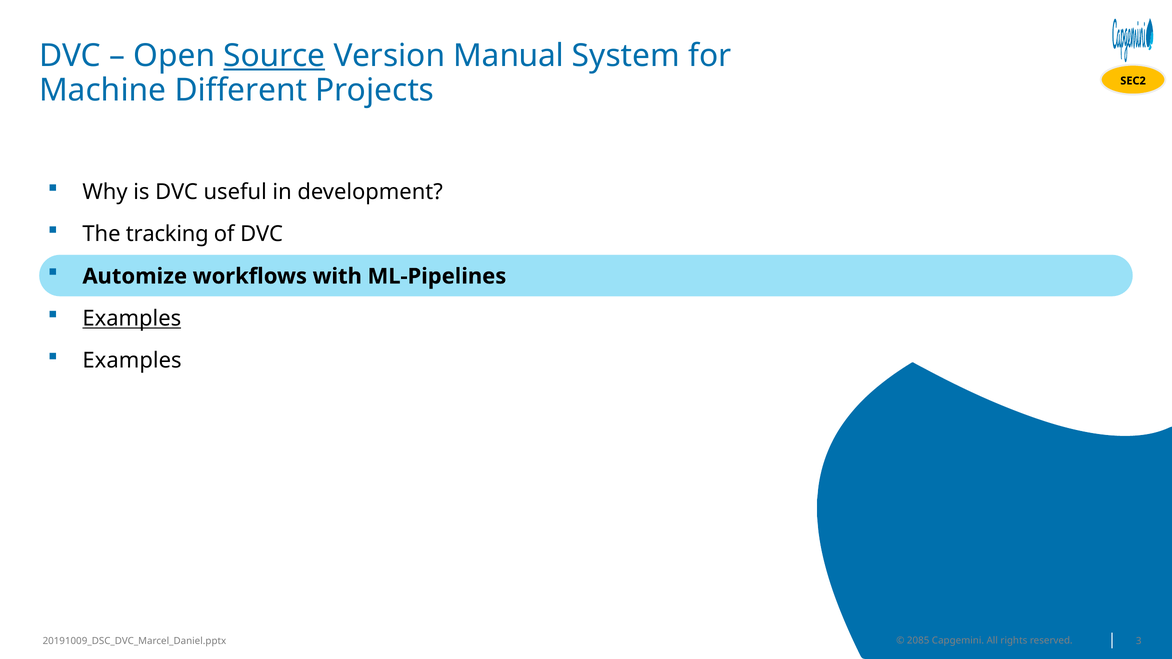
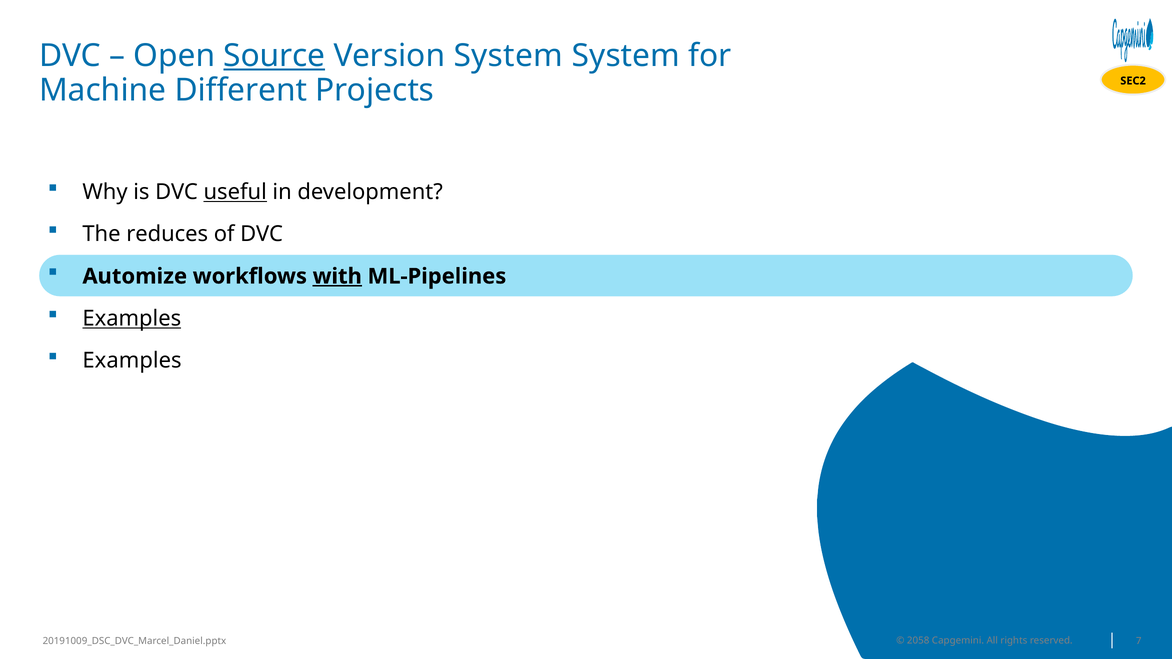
Version Manual: Manual -> System (508, 56)
useful underline: none -> present (235, 192)
tracking: tracking -> reduces (167, 234)
with underline: none -> present (337, 276)
2085: 2085 -> 2058 (918, 641)
3: 3 -> 7 (1139, 641)
